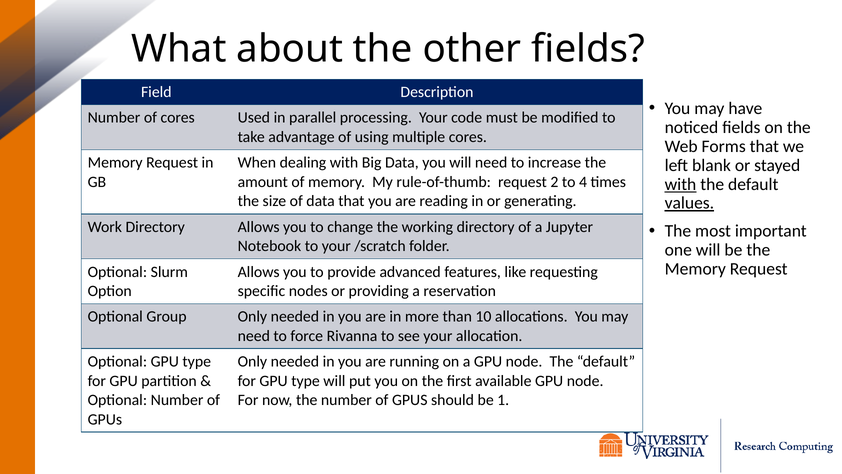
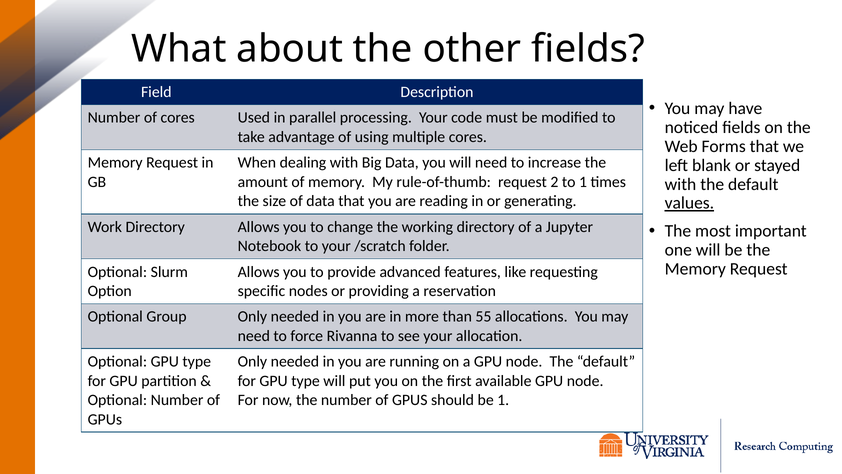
to 4: 4 -> 1 (583, 182)
with underline: present -> none (681, 184)
10: 10 -> 55 (483, 316)
